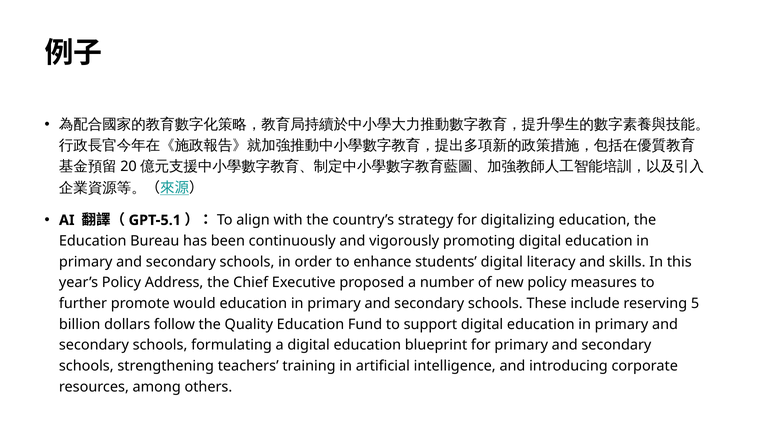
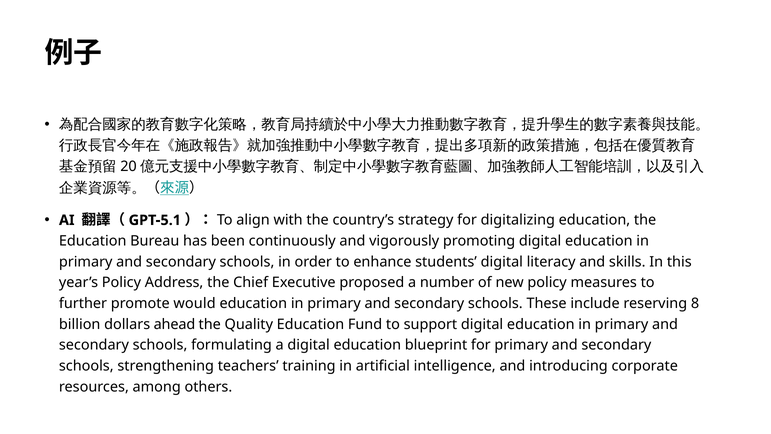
5: 5 -> 8 (695, 303)
follow: follow -> ahead (174, 324)
